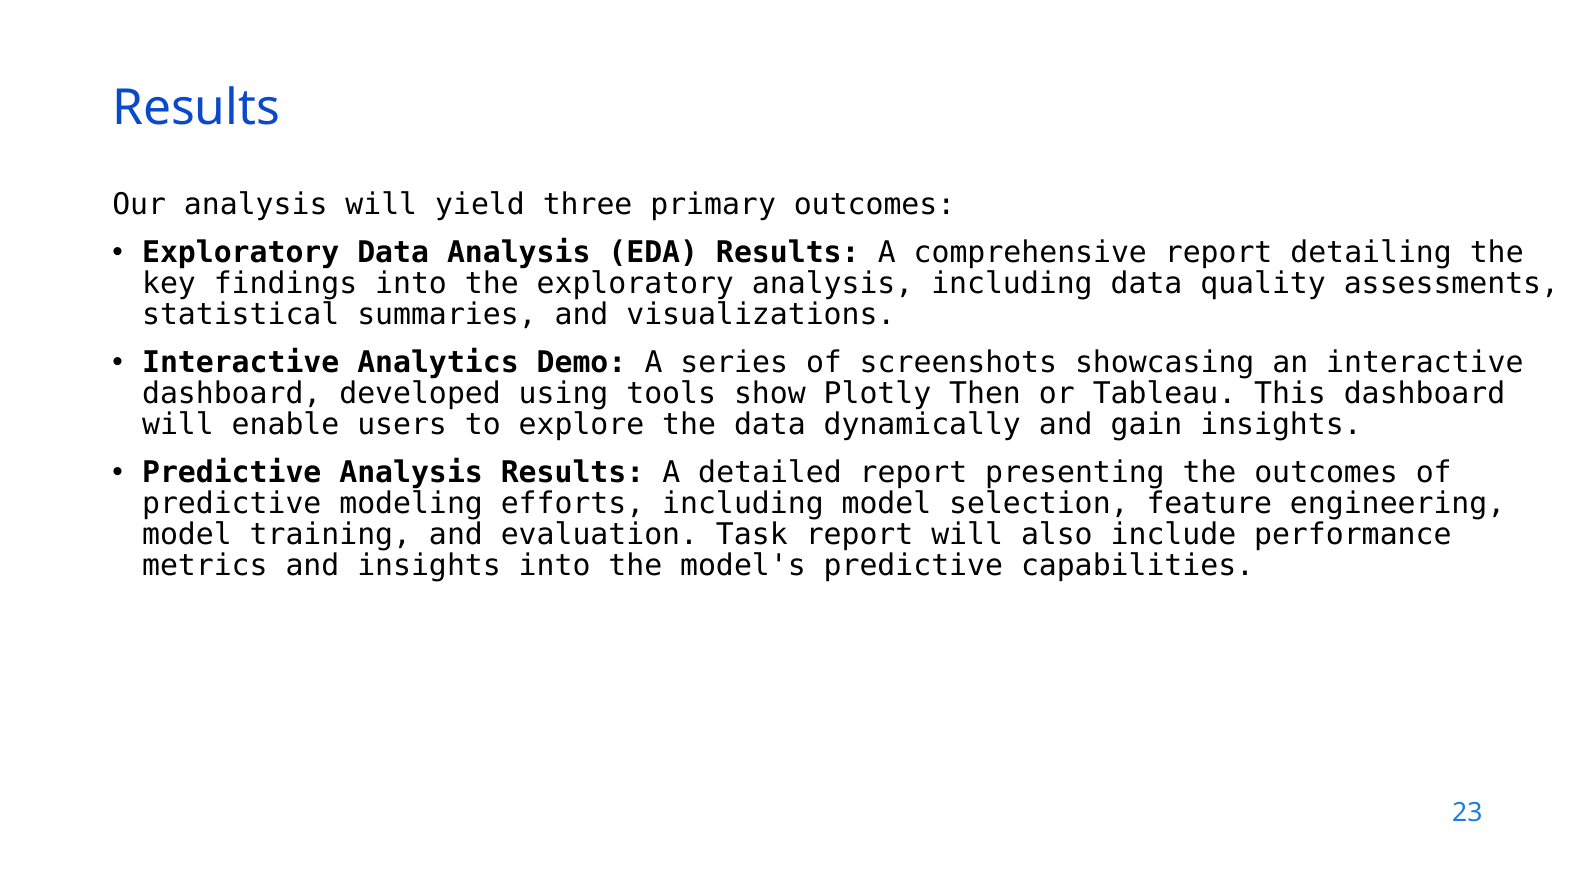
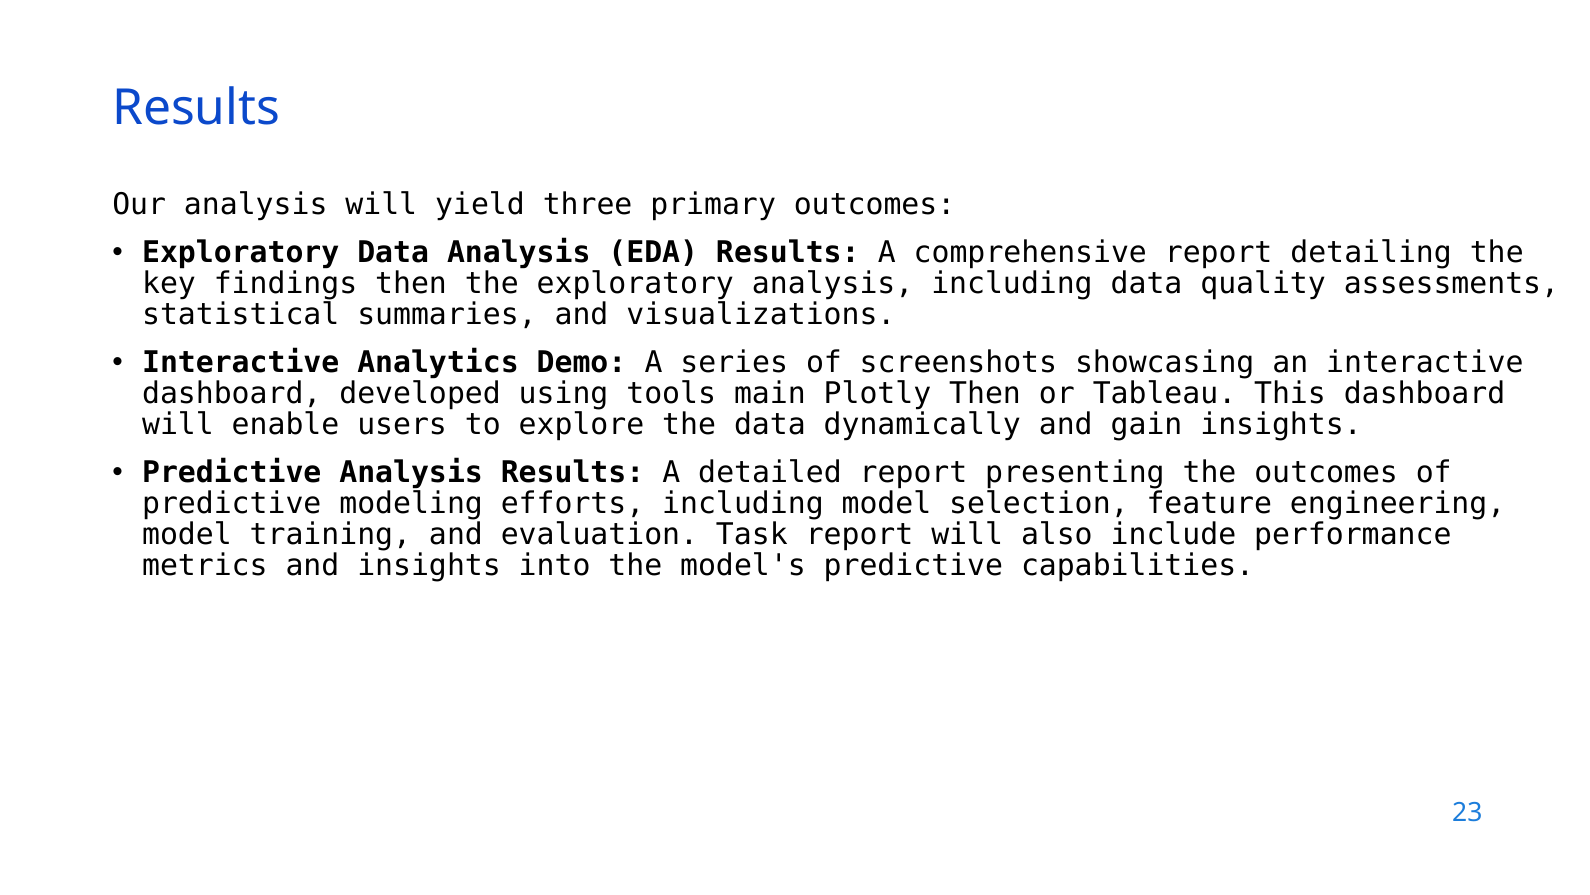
findings into: into -> then (411, 283)
show: show -> main (770, 393)
